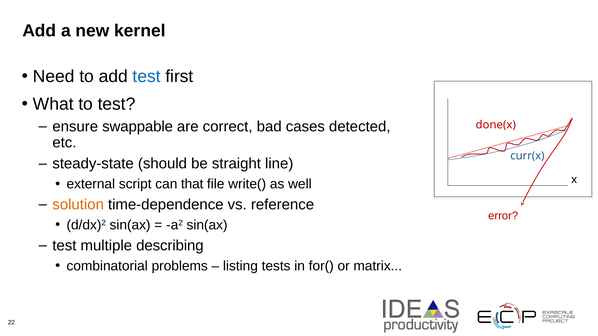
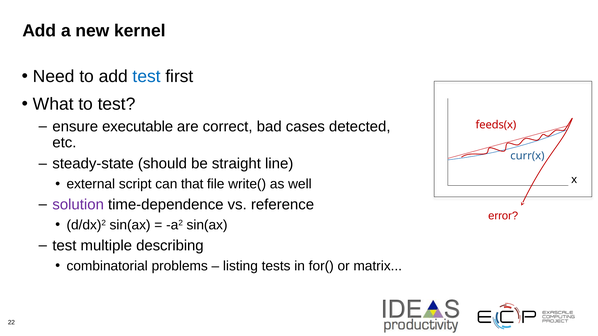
swappable: swappable -> executable (138, 127)
done(x: done(x -> feeds(x (496, 125)
solution colour: orange -> purple (78, 205)
